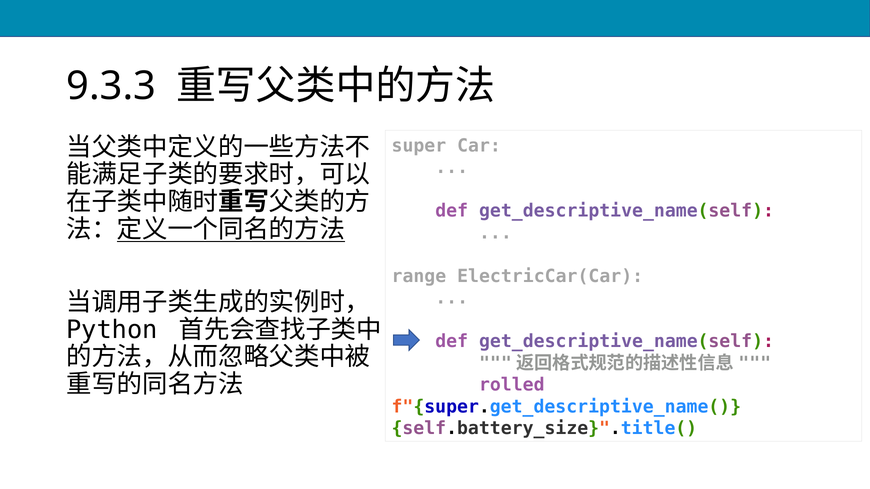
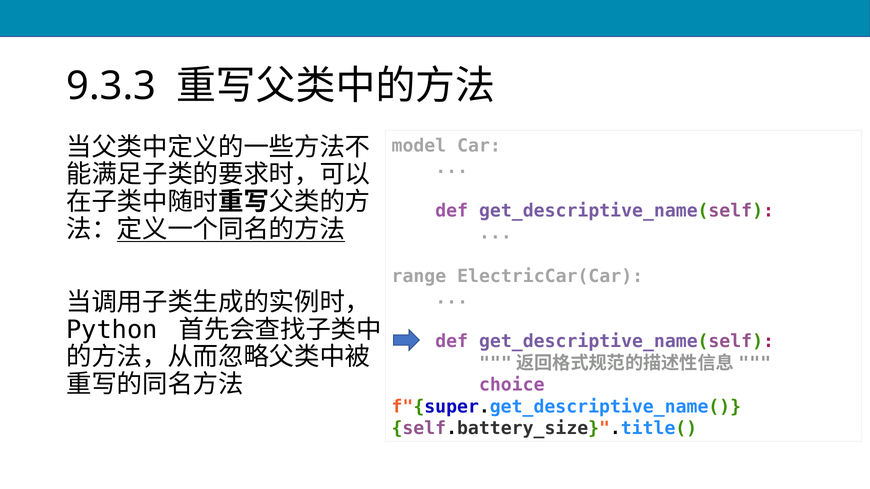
super: super -> model (419, 146)
rolled: rolled -> choice (512, 385)
